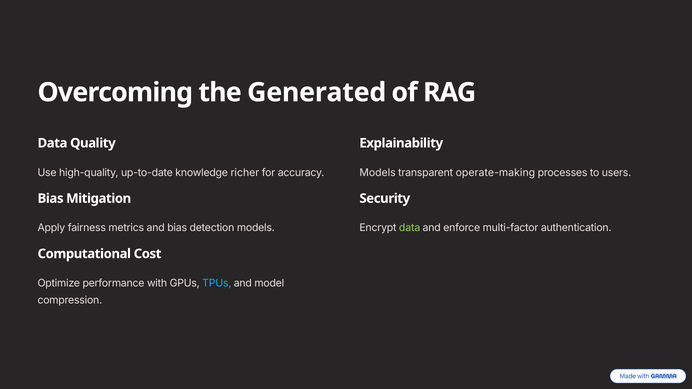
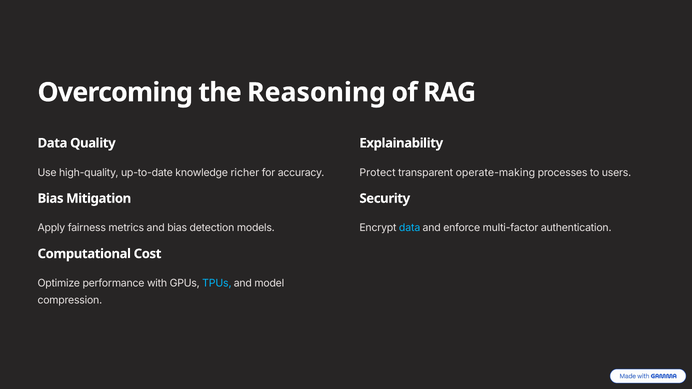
Generated: Generated -> Reasoning (317, 93)
Models: Models -> Protect (378, 173)
data colour: light green -> light blue (410, 228)
